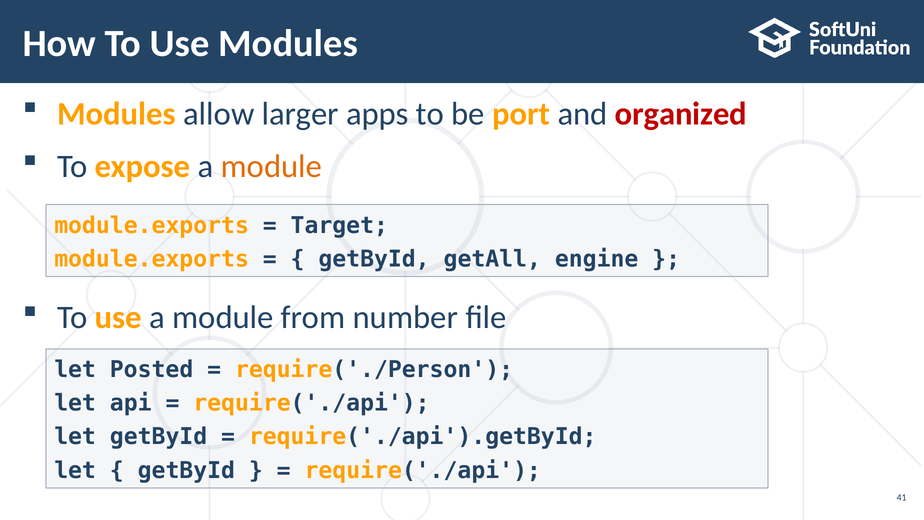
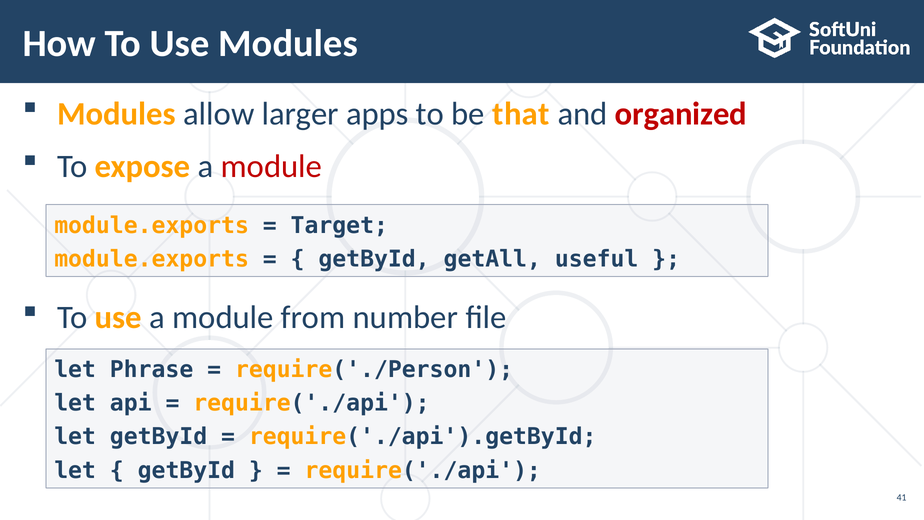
port: port -> that (521, 114)
module colour: orange -> red (271, 167)
engine: engine -> useful (597, 259)
Posted: Posted -> Phrase (152, 370)
